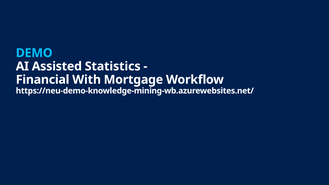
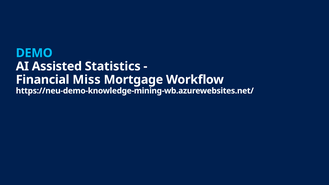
With: With -> Miss (87, 80)
